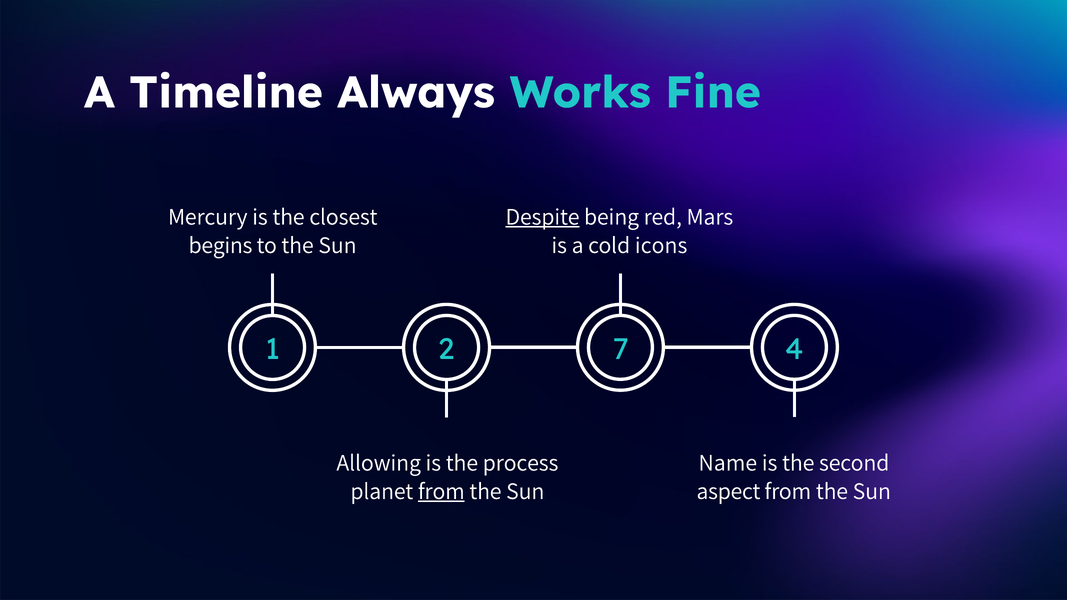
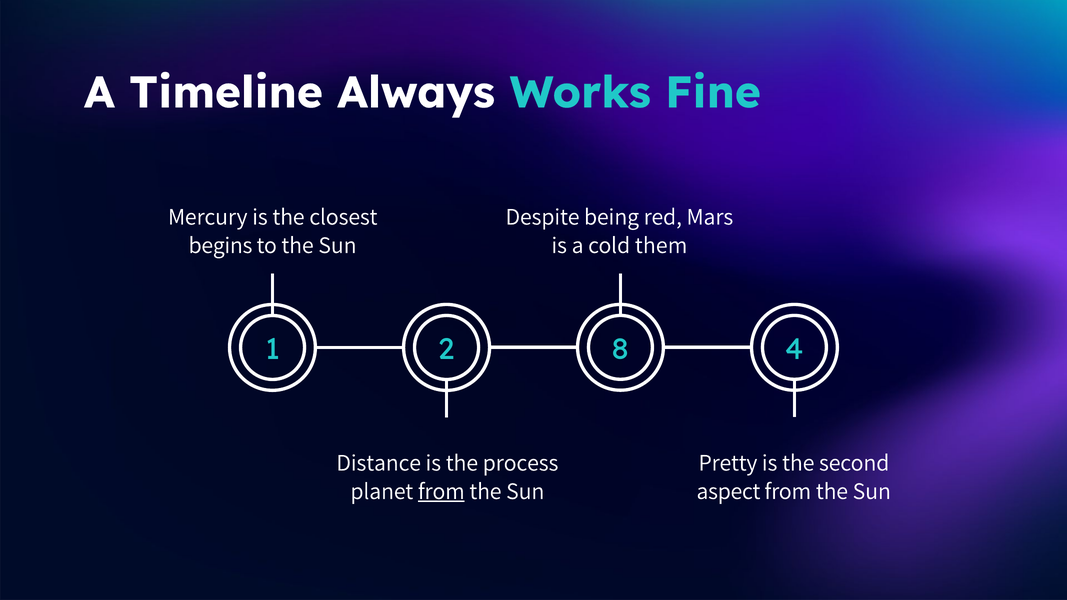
Despite underline: present -> none (543, 217)
icons: icons -> them (661, 245)
7: 7 -> 8 (621, 350)
Name: Name -> Pretty (728, 463)
Allowing: Allowing -> Distance (379, 463)
